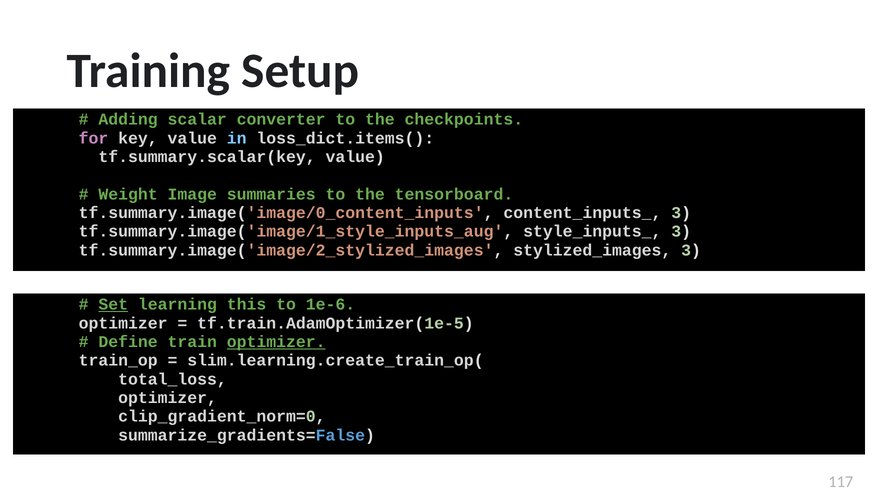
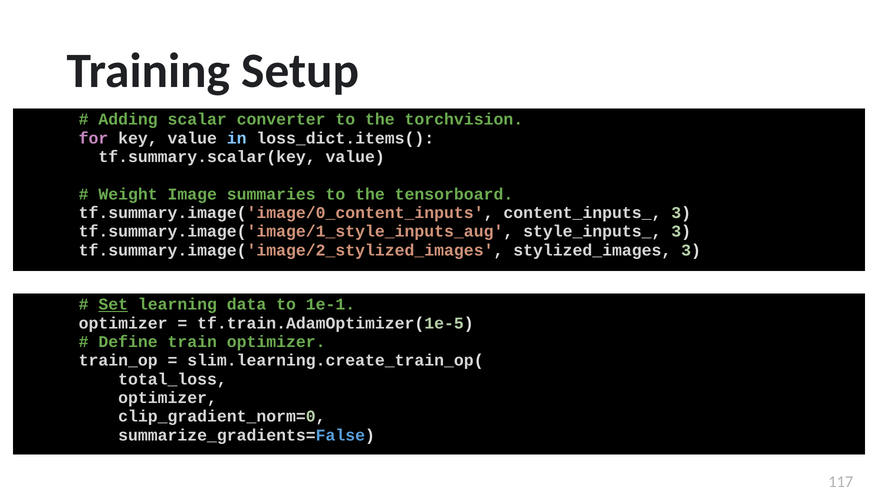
checkpoints: checkpoints -> torchvision (464, 119)
this: this -> data (247, 304)
1e-6: 1e-6 -> 1e-1 (331, 304)
optimizer underline: present -> none (276, 342)
